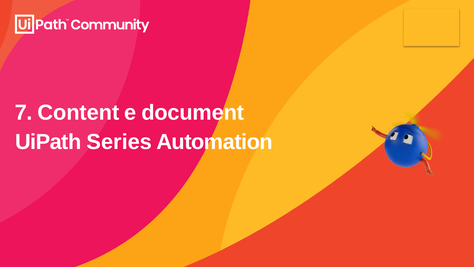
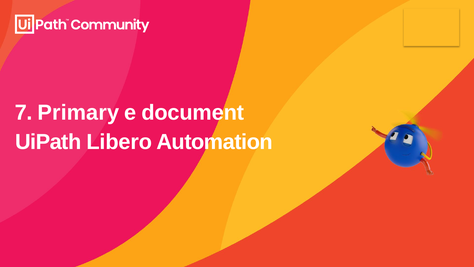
Content: Content -> Primary (78, 112)
Series: Series -> Libero (119, 142)
